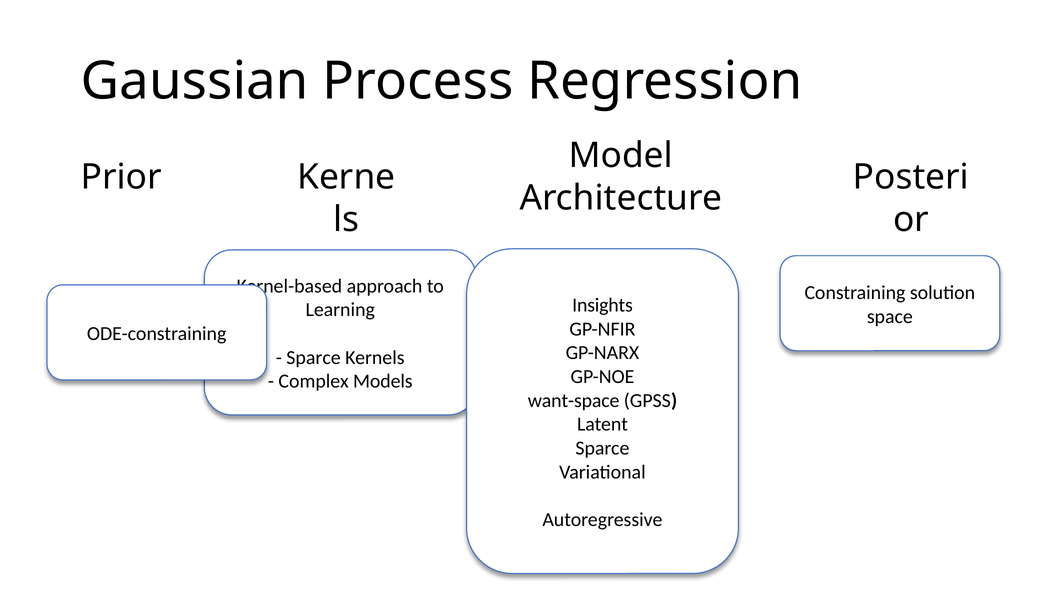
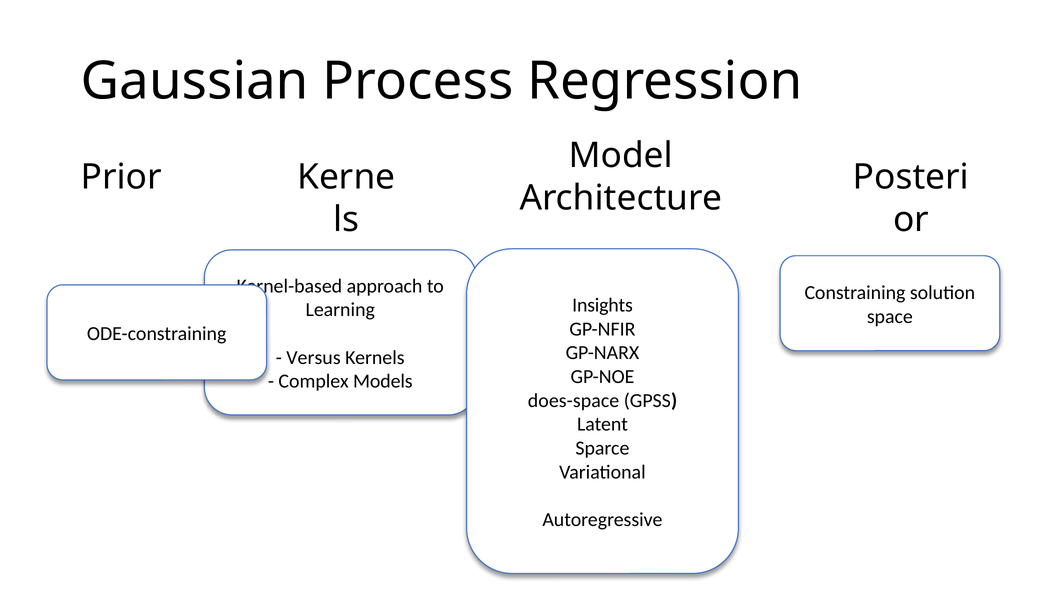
Sparce: Sparce -> Versus (313, 358)
want-space: want-space -> does-space (574, 401)
